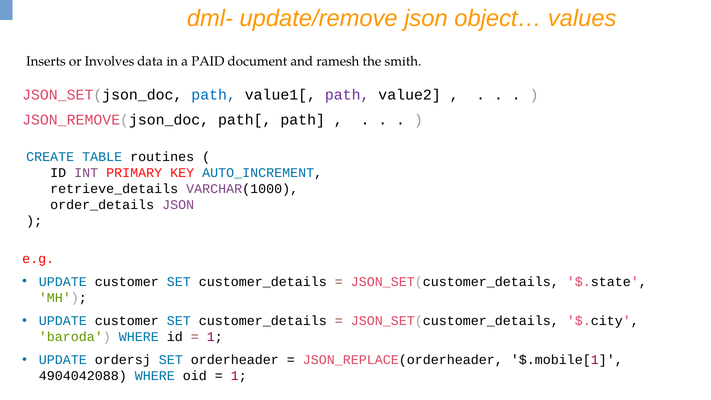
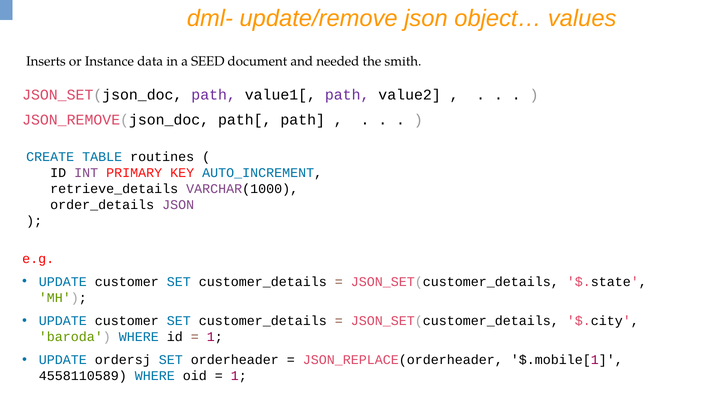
Involves: Involves -> Instance (109, 61)
PAID: PAID -> SEED (208, 61)
ramesh: ramesh -> needed (338, 61)
path colour: blue -> purple (214, 95)
4904042088: 4904042088 -> 4558110589 (83, 376)
